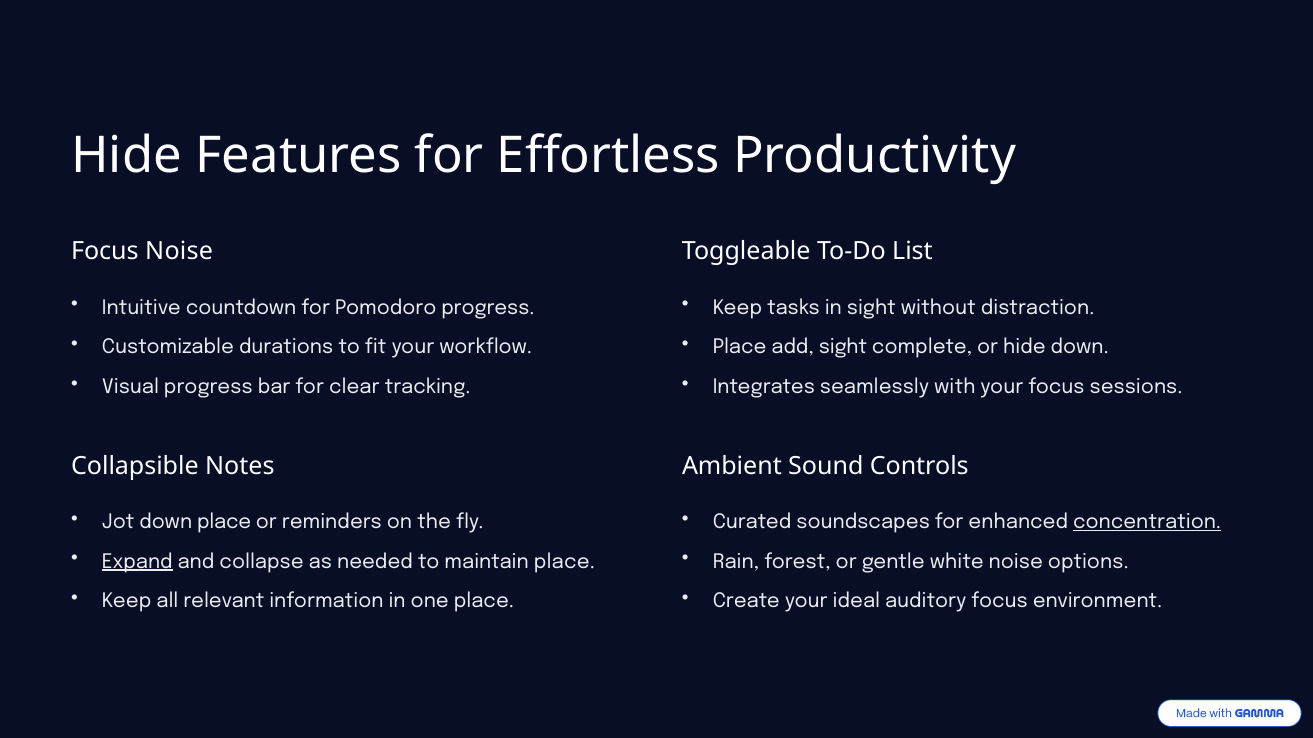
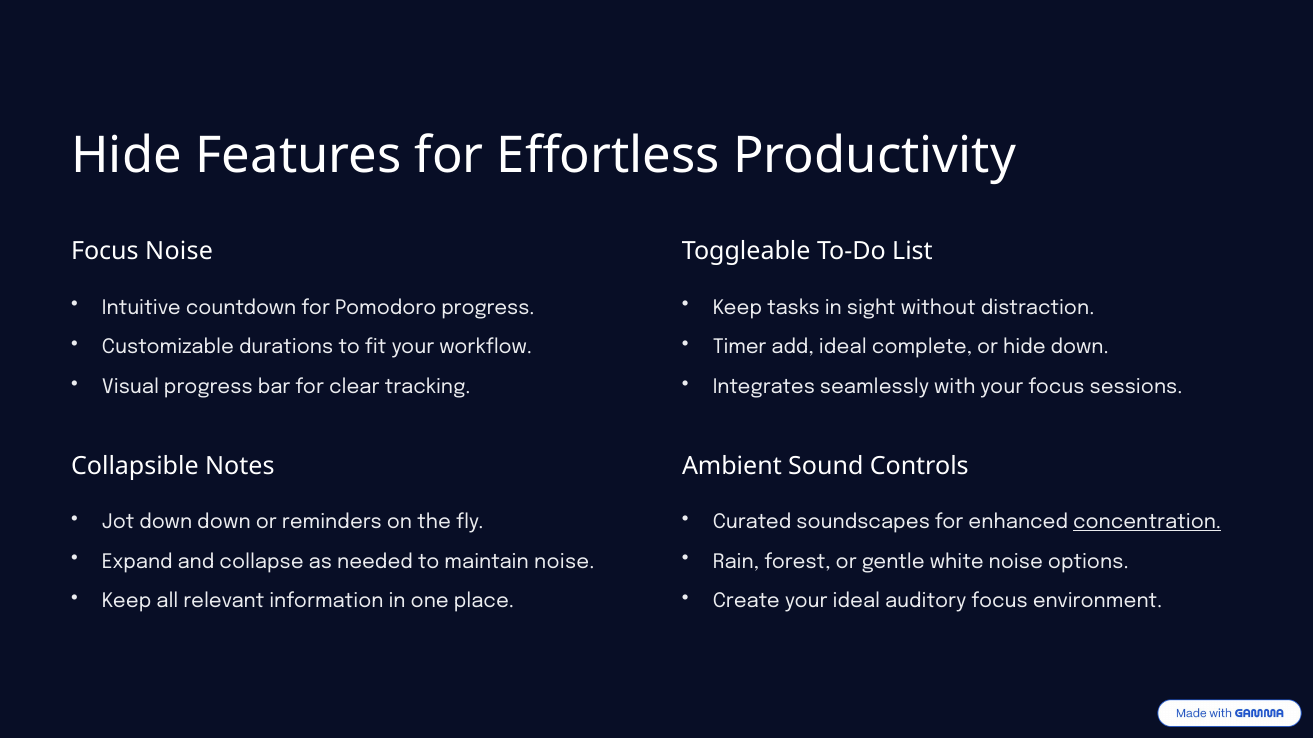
Place: Place -> Timer (740, 347)
add sight: sight -> ideal (843, 347)
down place: place -> down (224, 522)
Expand underline: present -> none (137, 562)
maintain place: place -> noise (564, 562)
